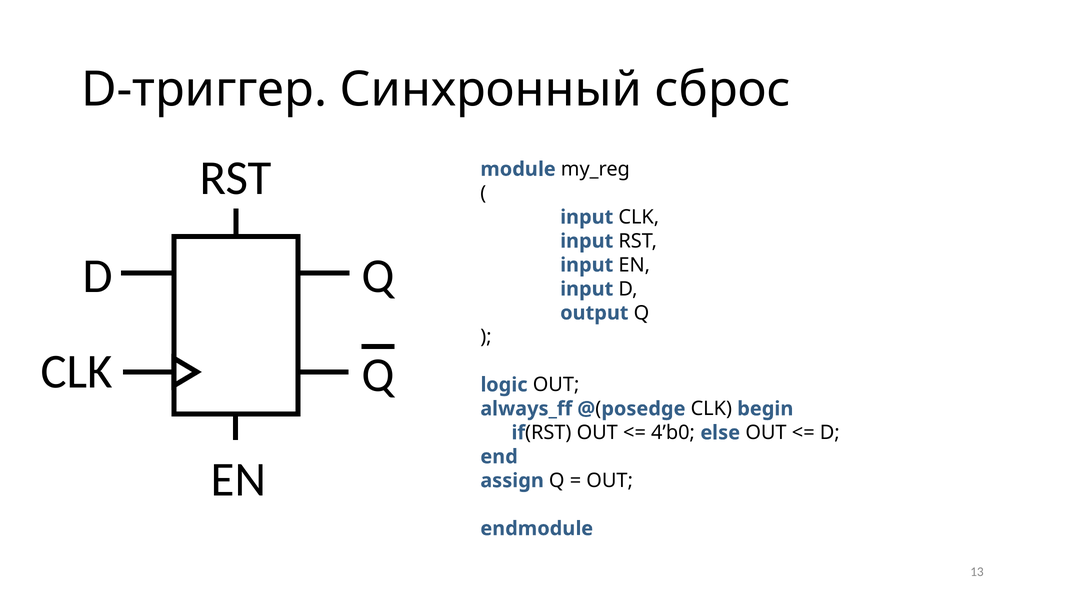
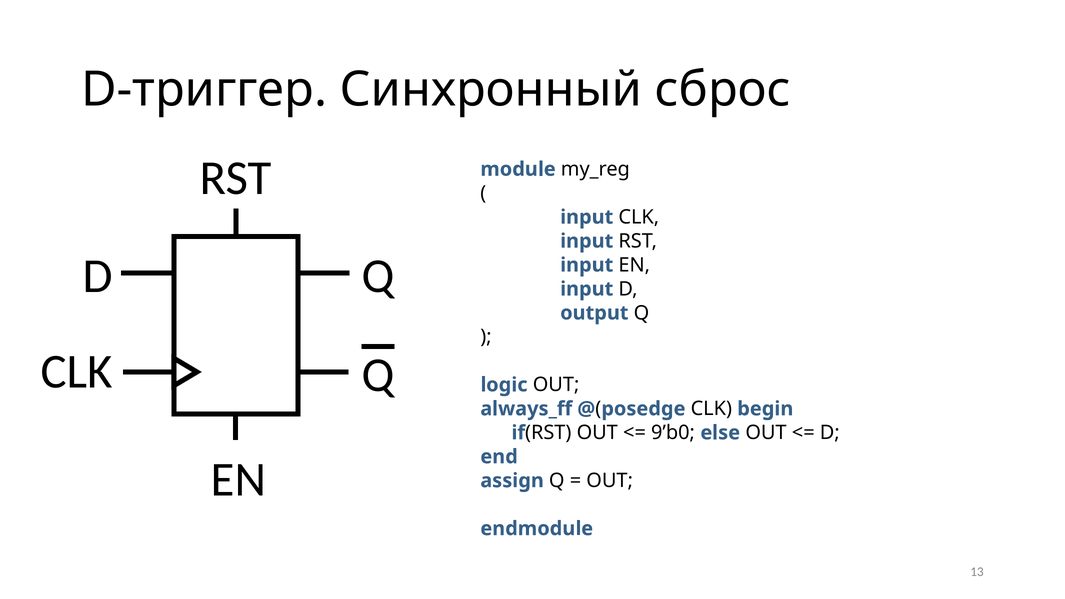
4’b0: 4’b0 -> 9’b0 (673, 433)
